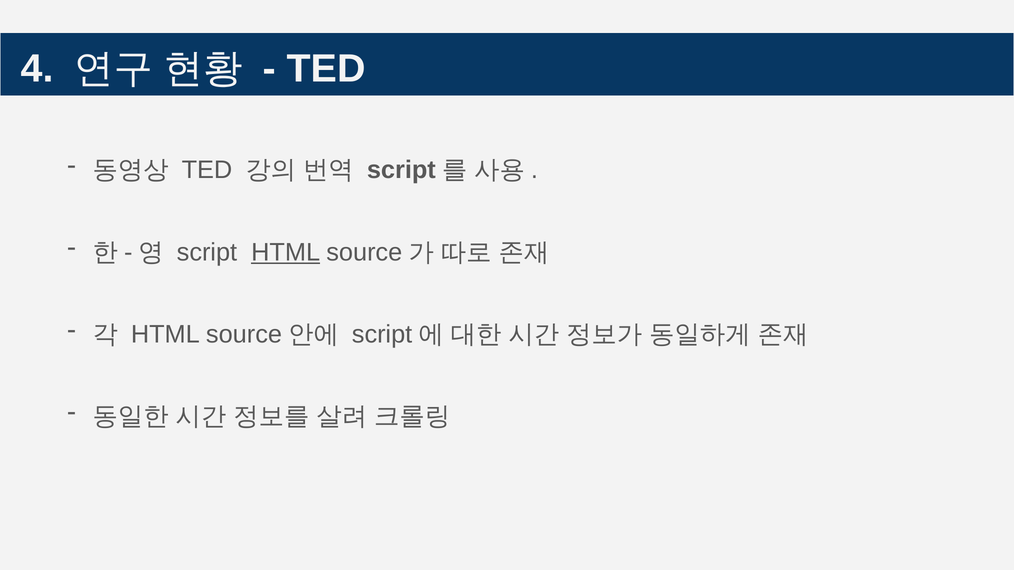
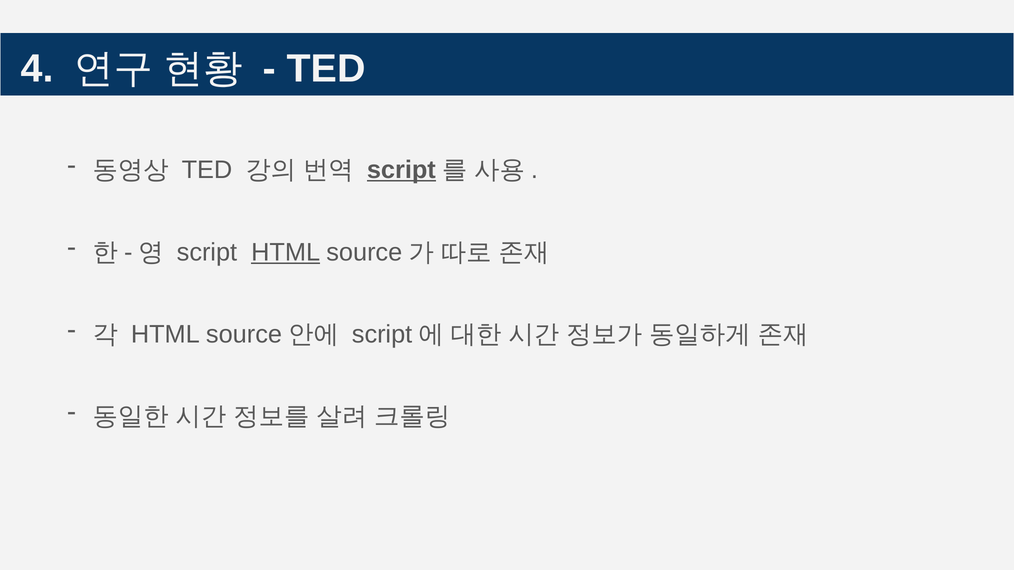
script underline: none -> present (401, 170)
